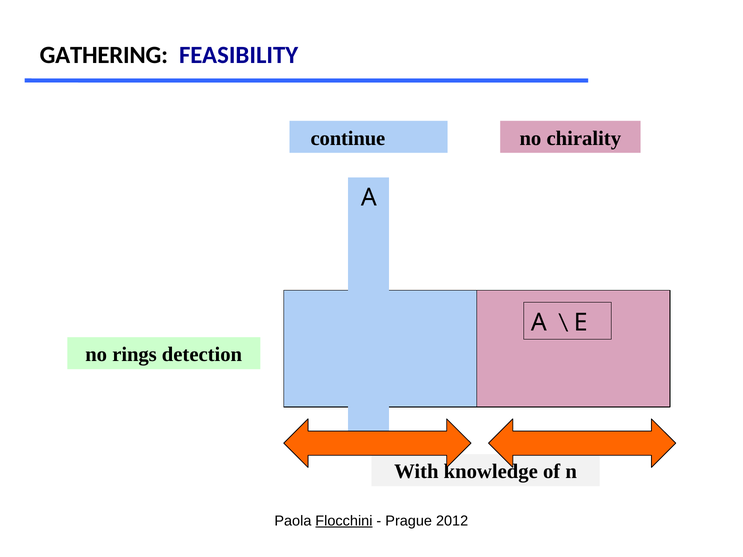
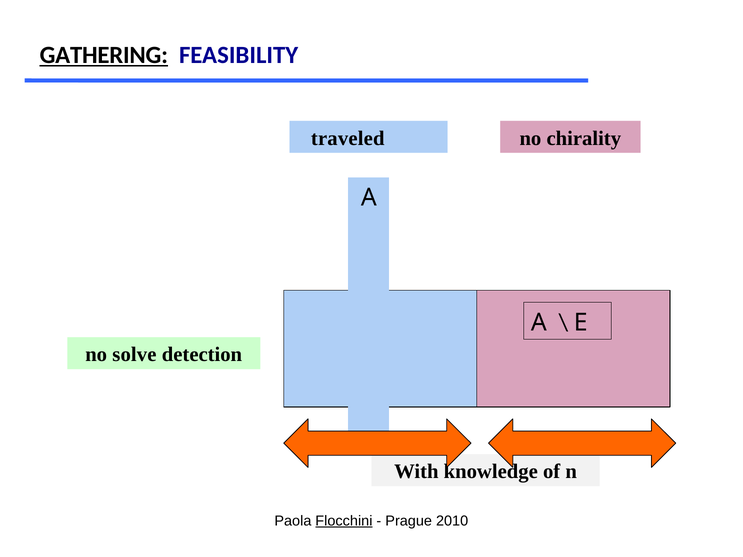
GATHERING underline: none -> present (104, 55)
continue: continue -> traveled (348, 138)
rings: rings -> solve (134, 355)
2012: 2012 -> 2010 (452, 521)
